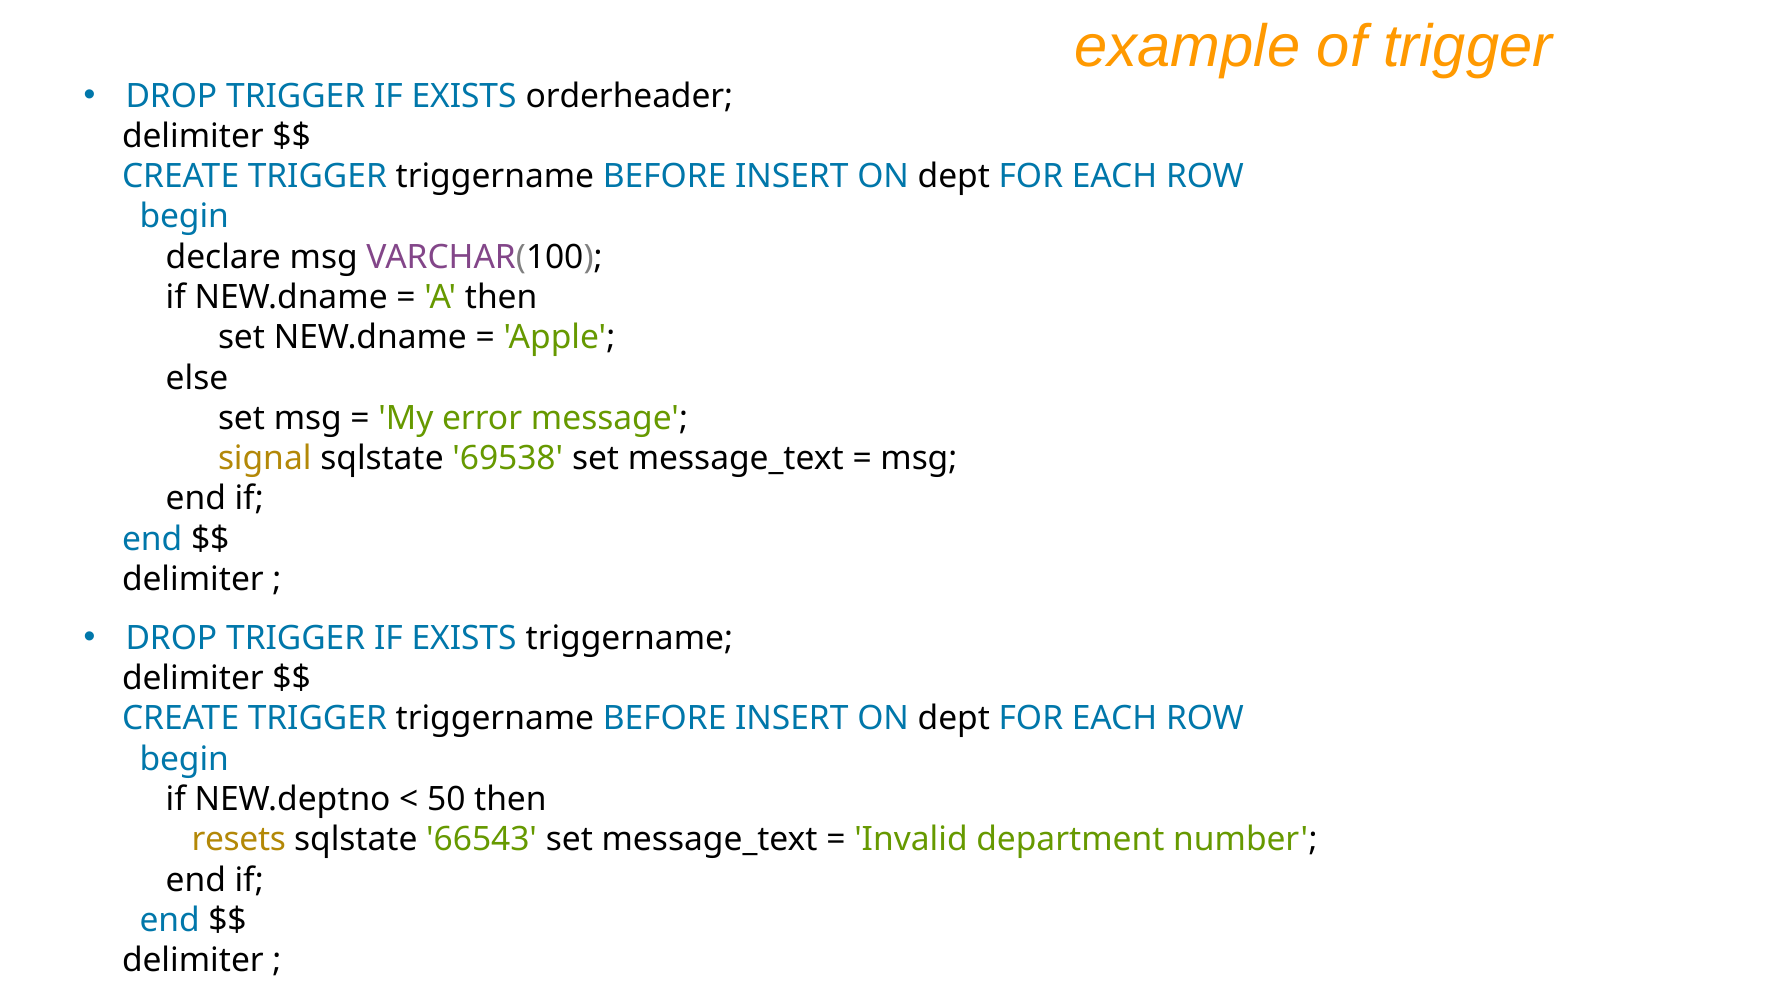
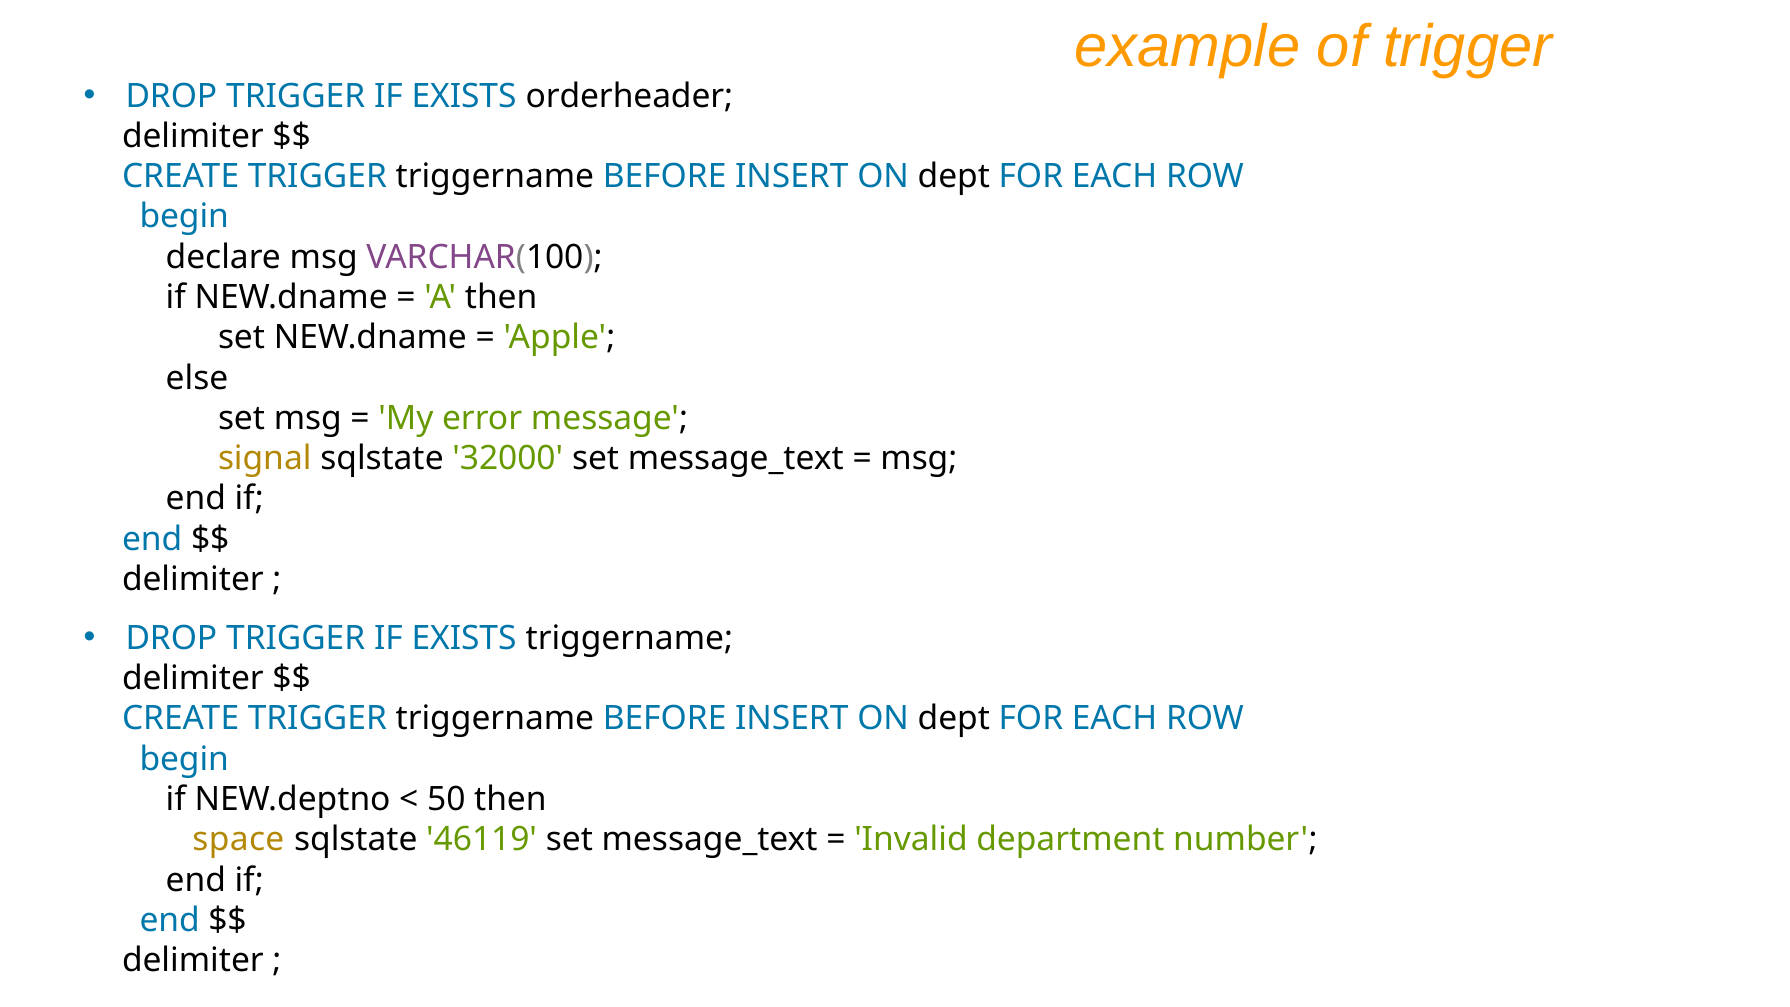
69538: 69538 -> 32000 (508, 458)
resets: resets -> space (238, 840)
66543: 66543 -> 46119 (482, 840)
